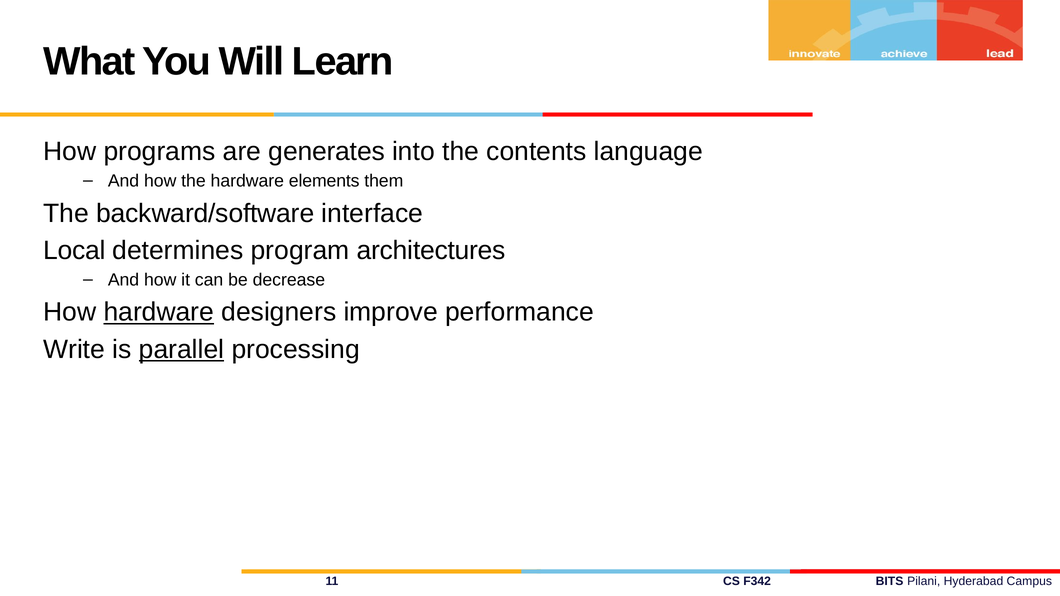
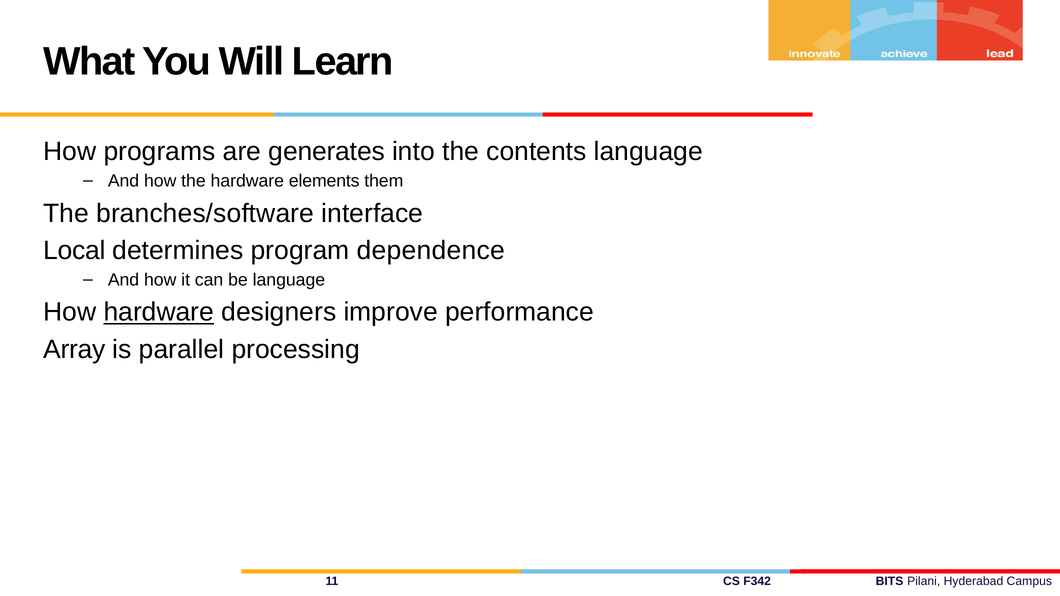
backward/software: backward/software -> branches/software (205, 213)
architectures: architectures -> dependence (431, 251)
be decrease: decrease -> language (289, 280)
Write: Write -> Array (74, 349)
parallel underline: present -> none (182, 349)
